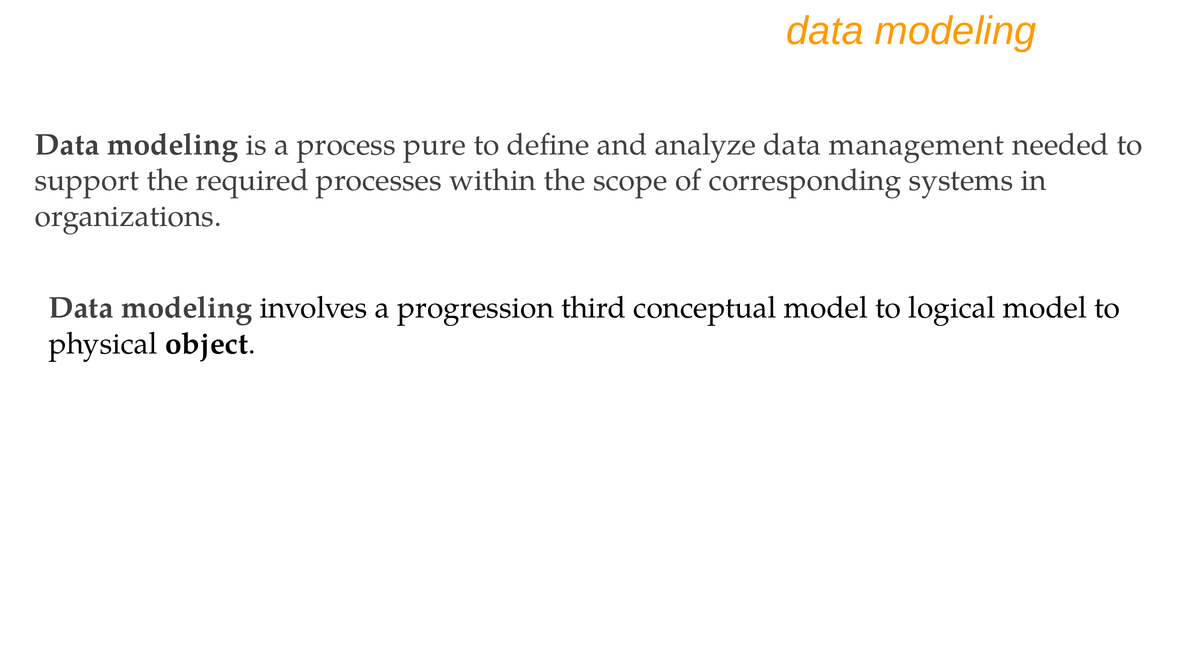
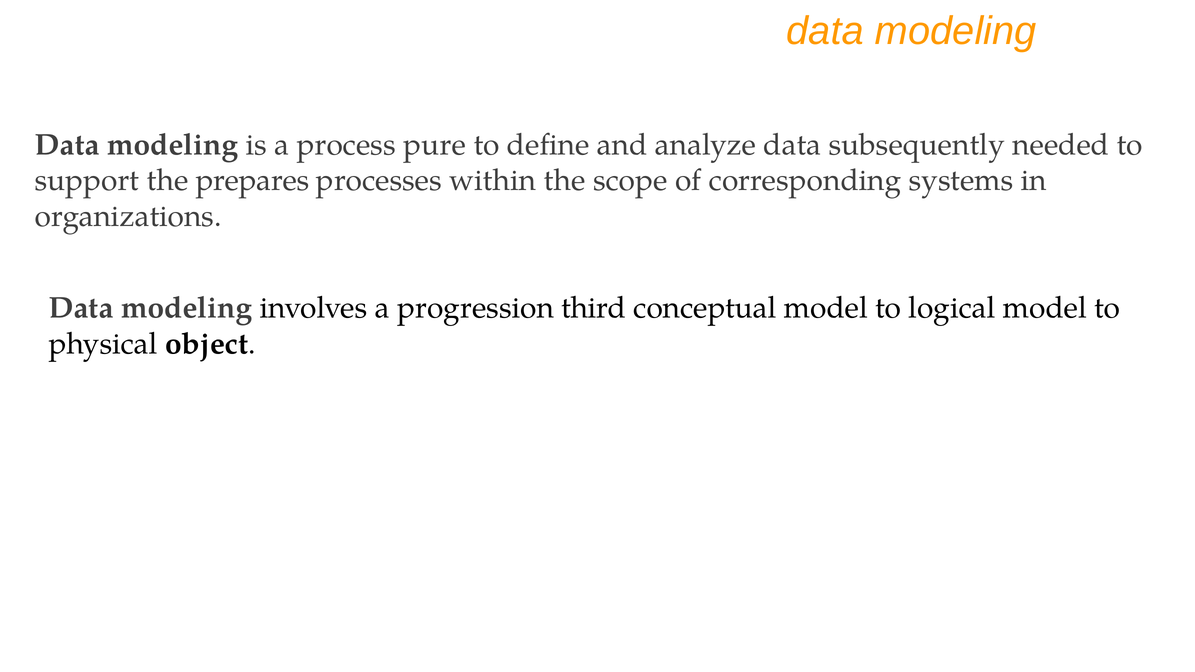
management: management -> subsequently (917, 145)
required: required -> prepares (252, 181)
